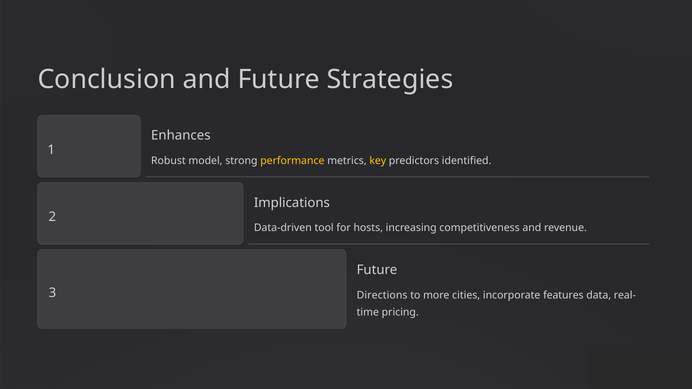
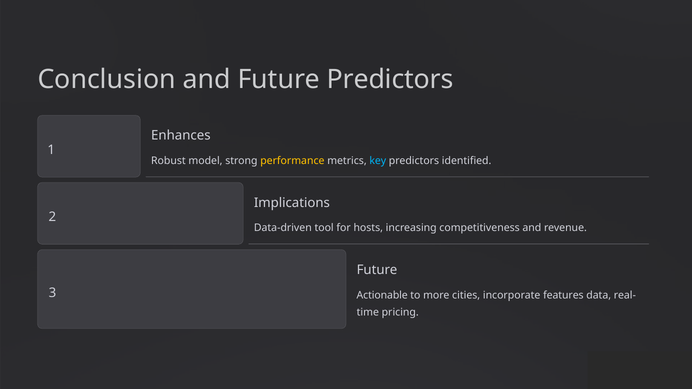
Future Strategies: Strategies -> Predictors (390, 80)
key colour: yellow -> light blue (378, 161)
Directions: Directions -> Actionable (382, 295)
